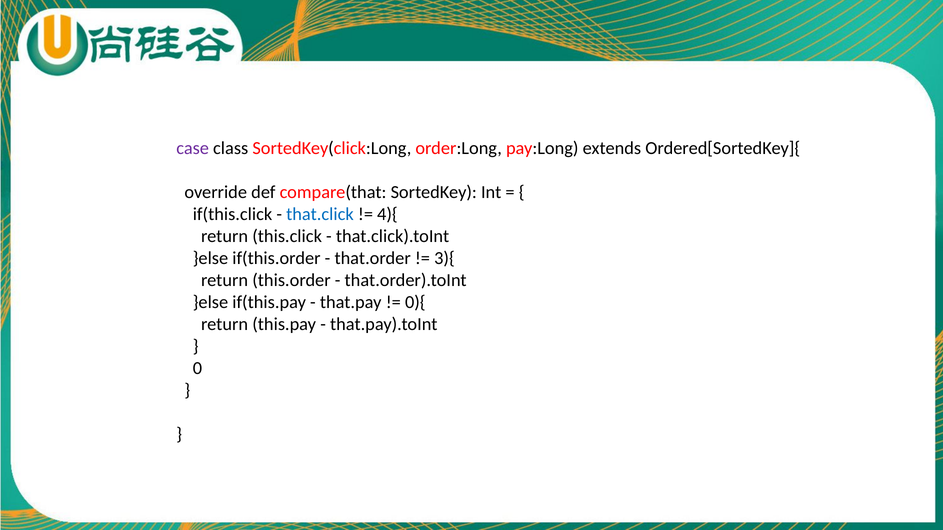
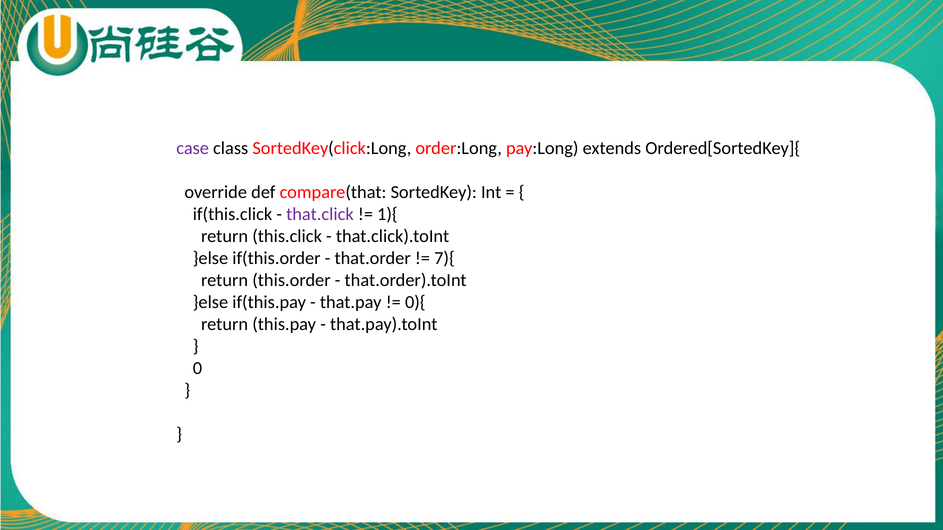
that.click colour: blue -> purple (320, 214)
4){: 4){ -> 1){ (387, 214)
3){: 3){ -> 7){ (445, 259)
